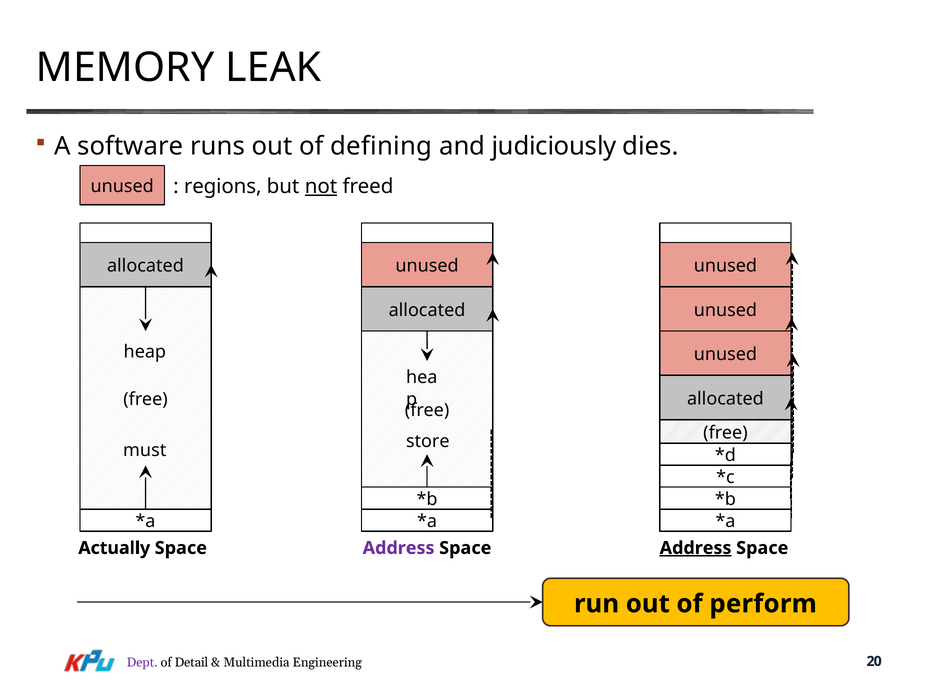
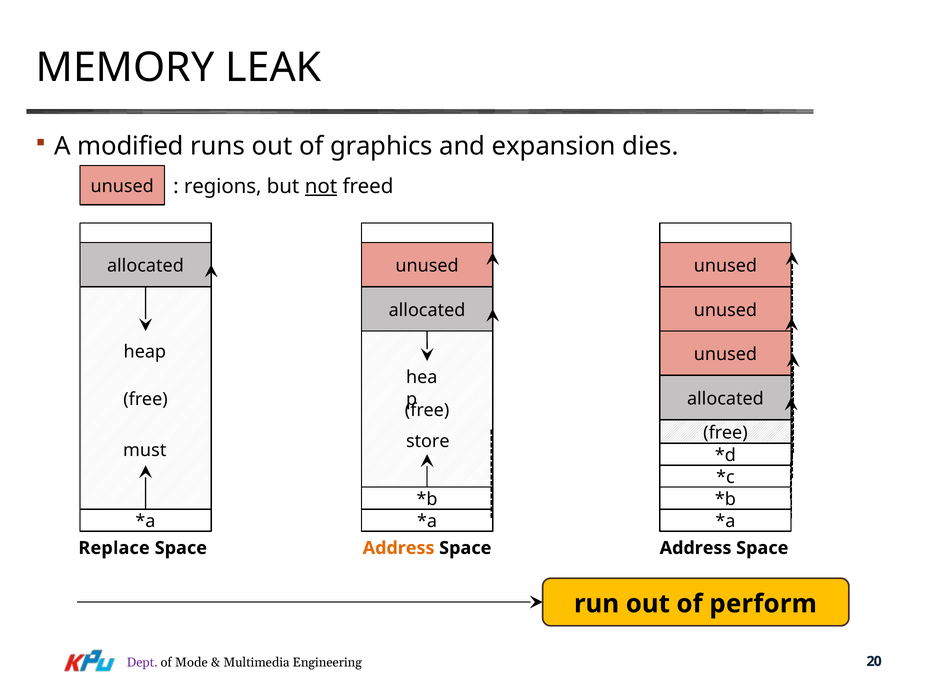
software: software -> modified (131, 147)
defining: defining -> graphics (381, 147)
judiciously: judiciously -> expansion (554, 147)
Actually: Actually -> Replace (114, 548)
Address colour: purple -> orange (399, 548)
Address underline: present -> none (696, 548)
Detail: Detail -> Mode (191, 663)
